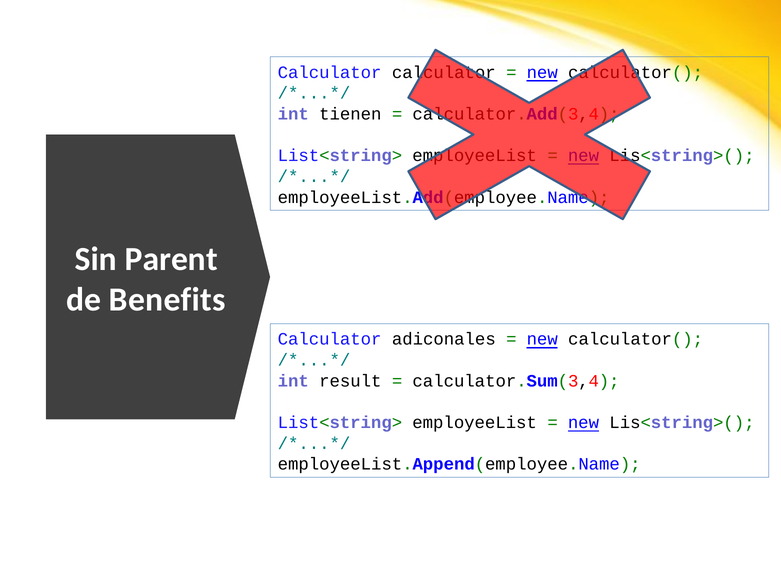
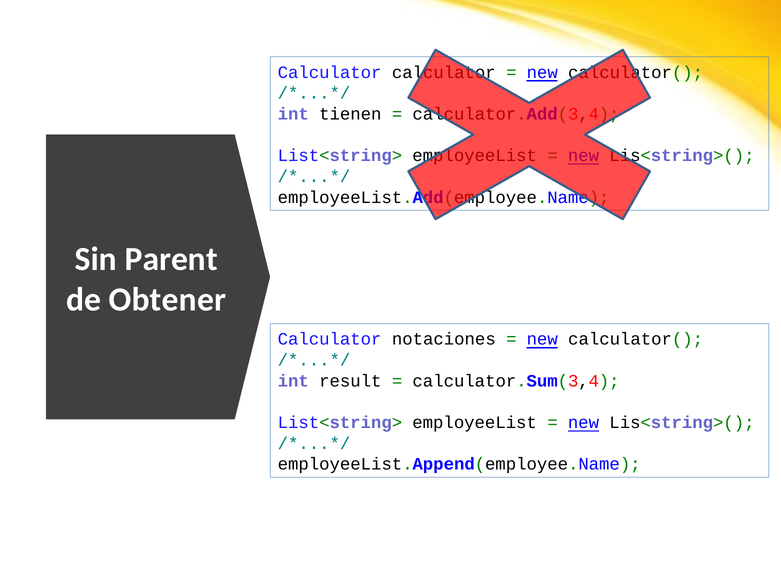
Benefits: Benefits -> Obtener (167, 299)
adiconales: adiconales -> notaciones (444, 339)
